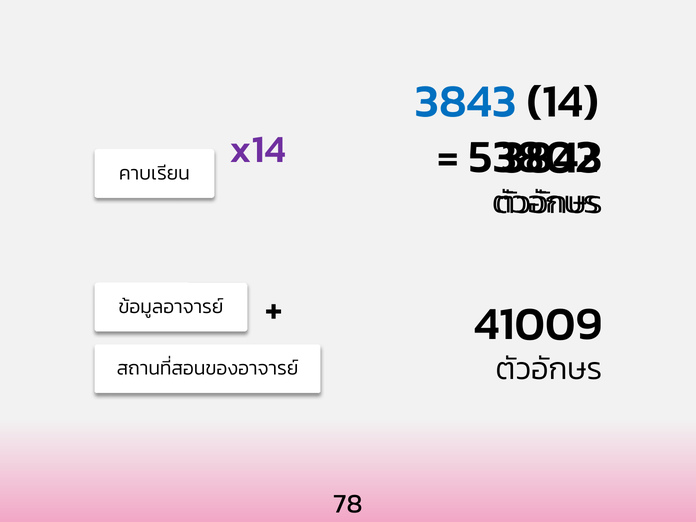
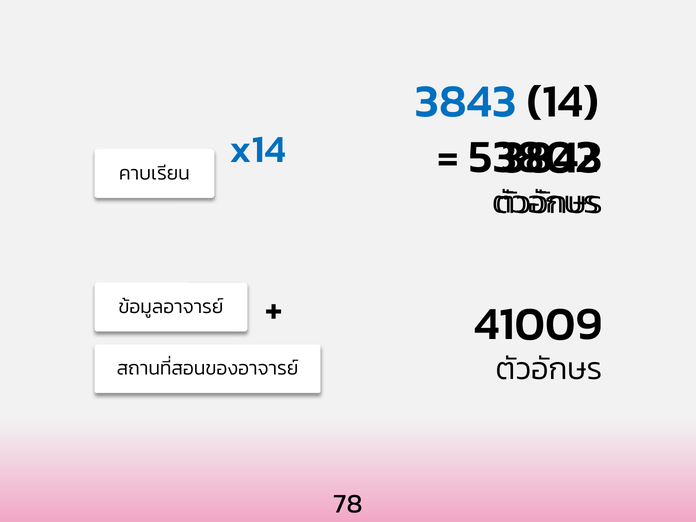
x14 colour: purple -> blue (258, 150)
